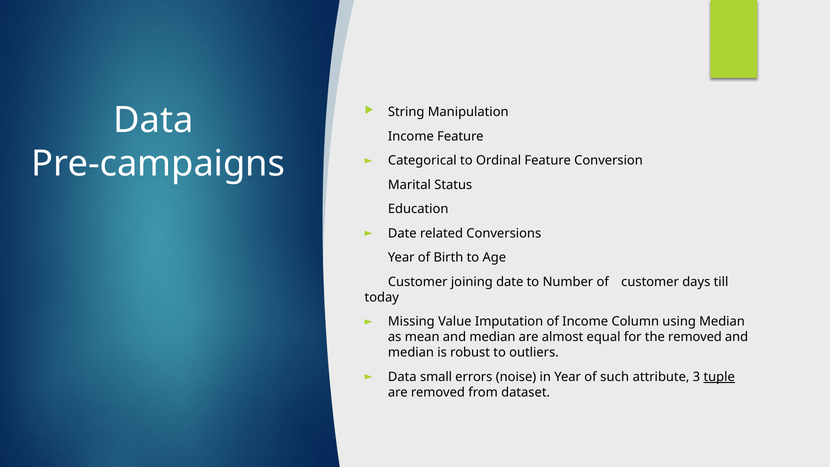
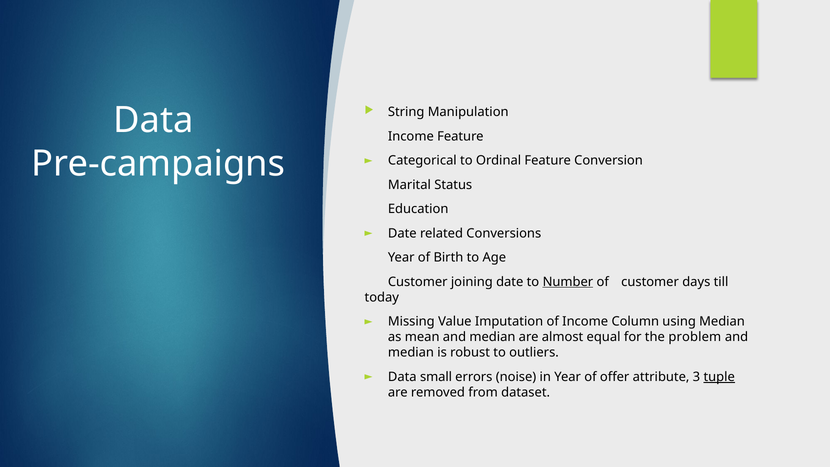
Number underline: none -> present (568, 282)
the removed: removed -> problem (695, 337)
such: such -> offer (615, 377)
